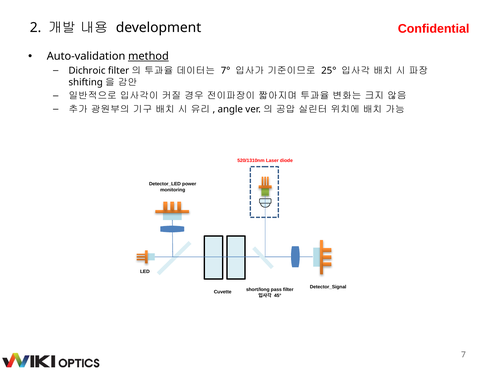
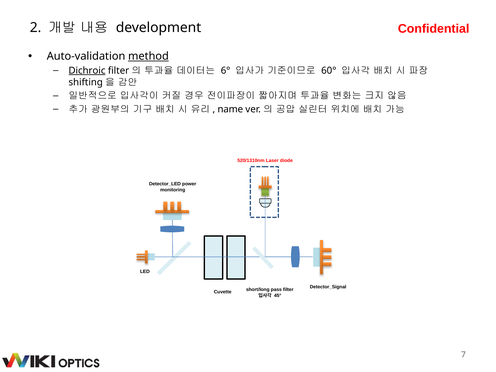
Dichroic underline: none -> present (87, 71)
7°: 7° -> 6° (226, 71)
25°: 25° -> 60° (329, 71)
angle: angle -> name (230, 109)
